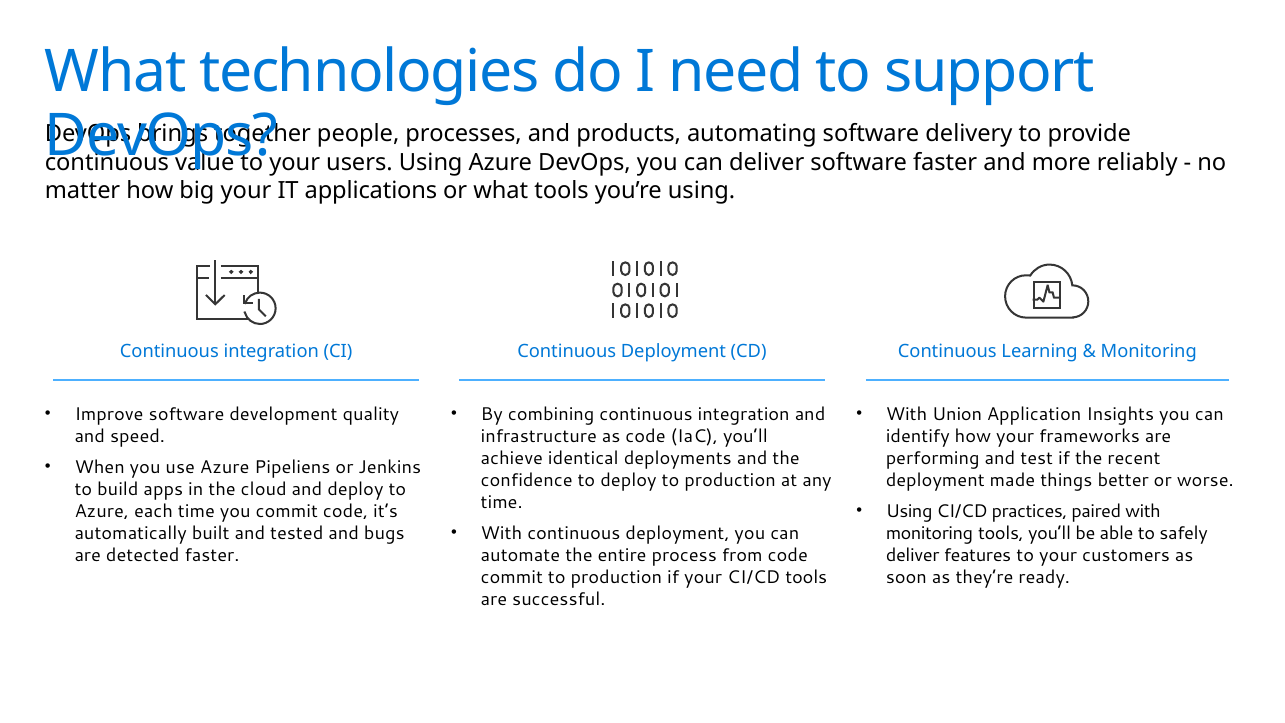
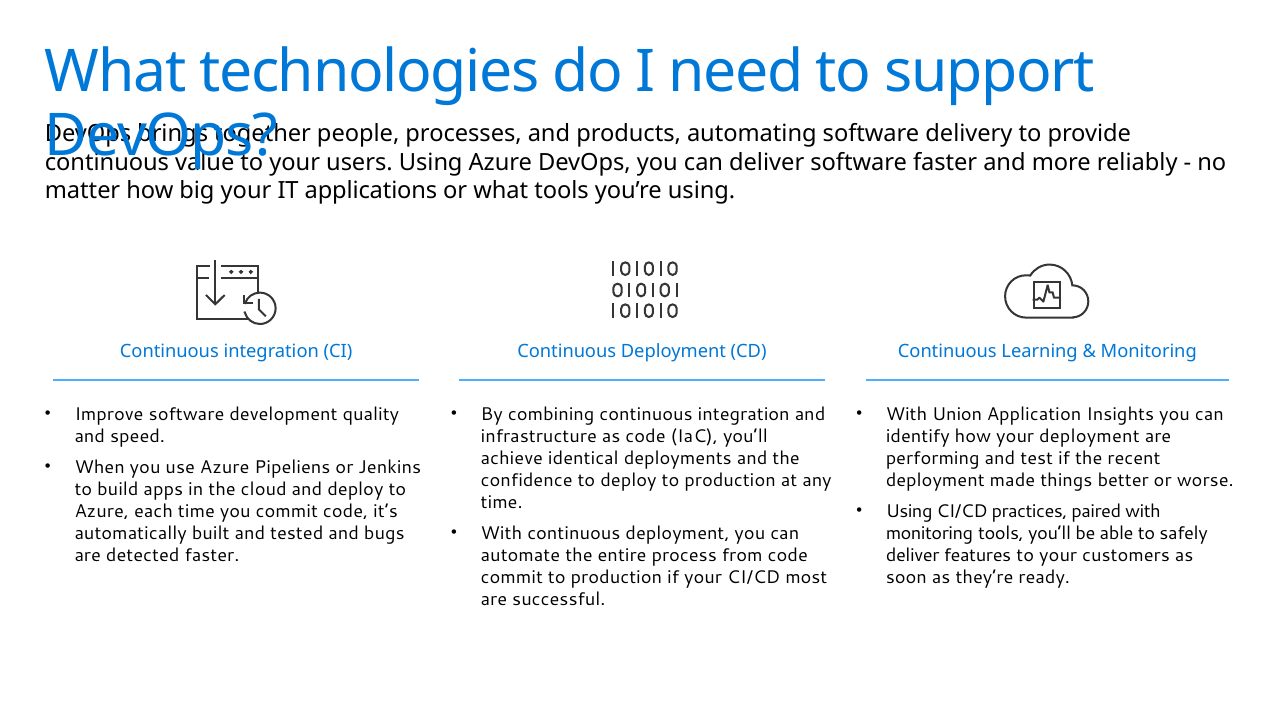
your frameworks: frameworks -> deployment (1089, 436)
CI/CD tools: tools -> most (806, 577)
